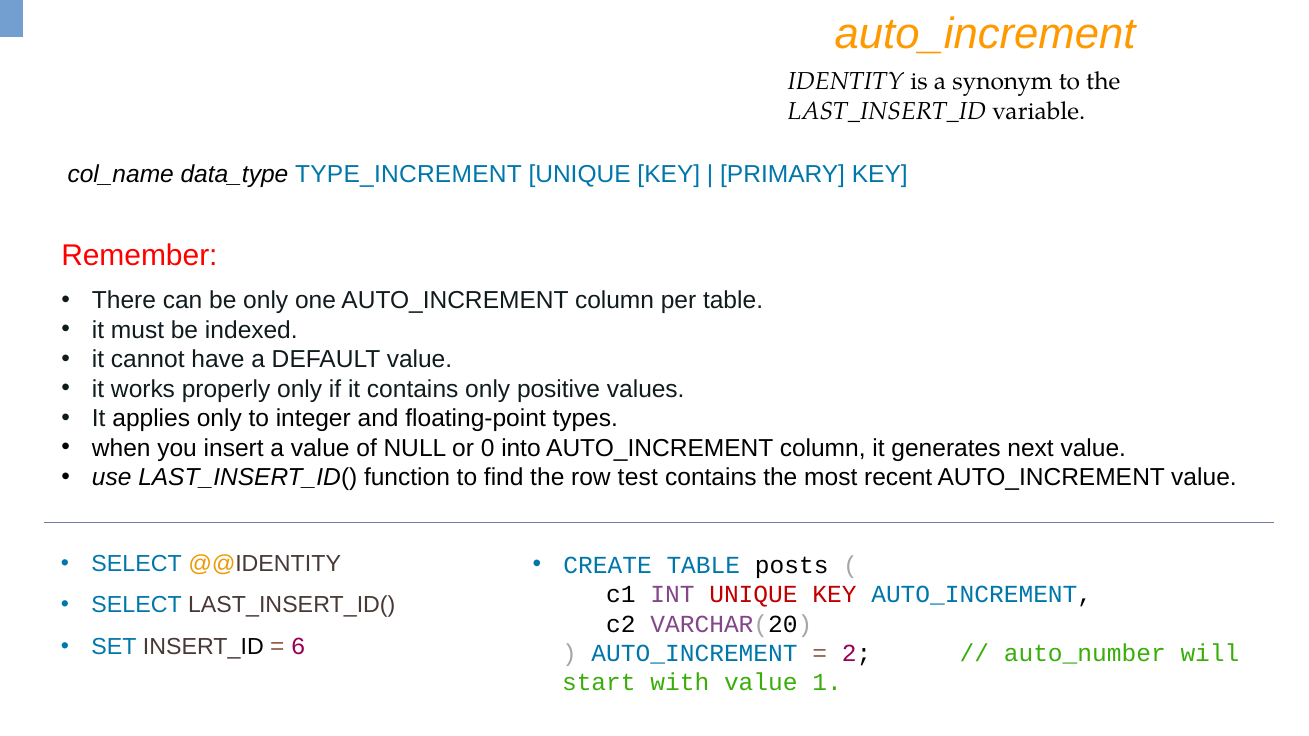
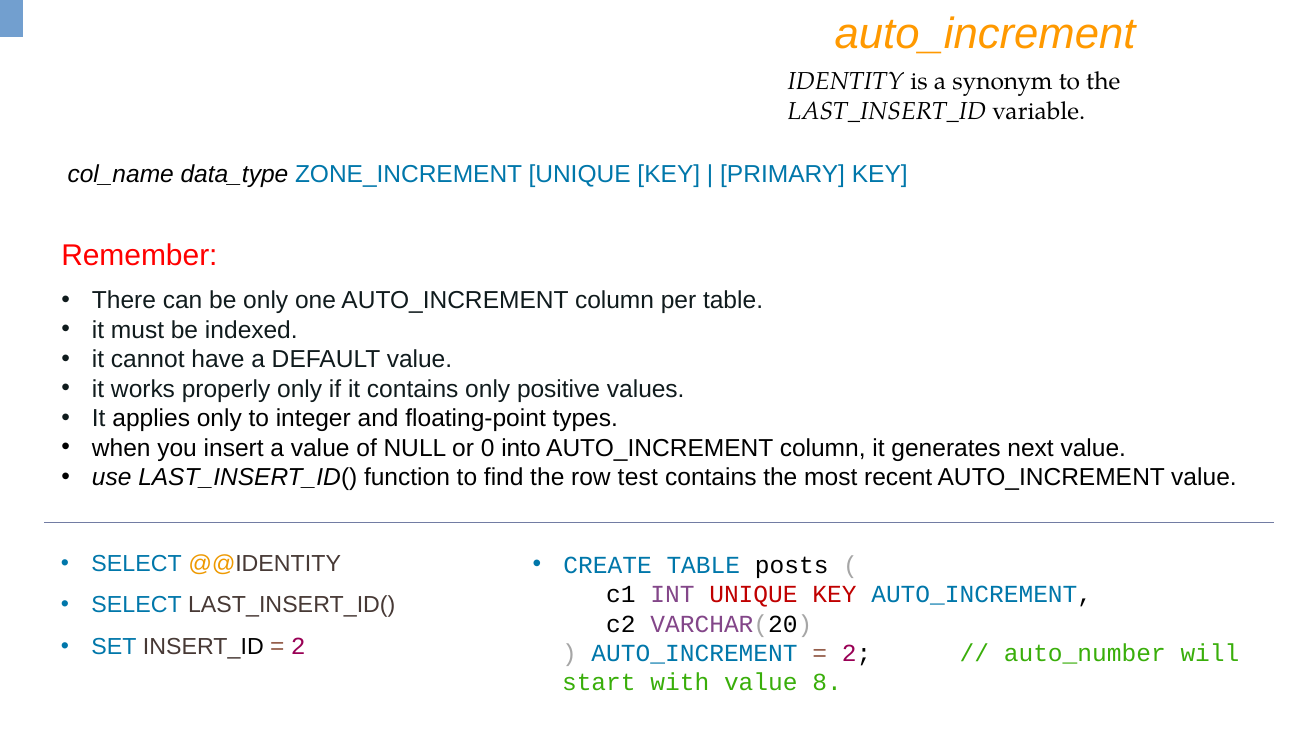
TYPE_INCREMENT: TYPE_INCREMENT -> ZONE_INCREMENT (409, 174)
6: 6 -> 2 (298, 647)
1: 1 -> 8 (827, 683)
